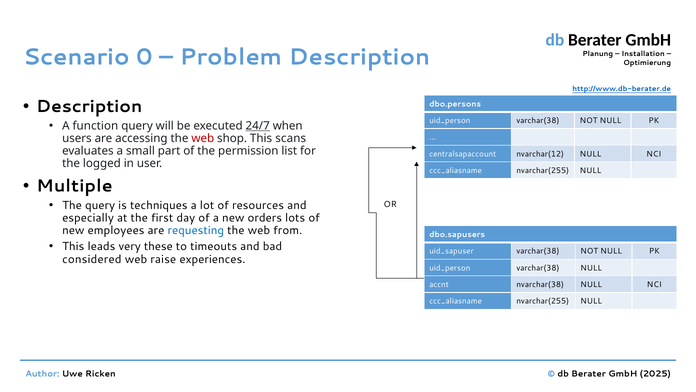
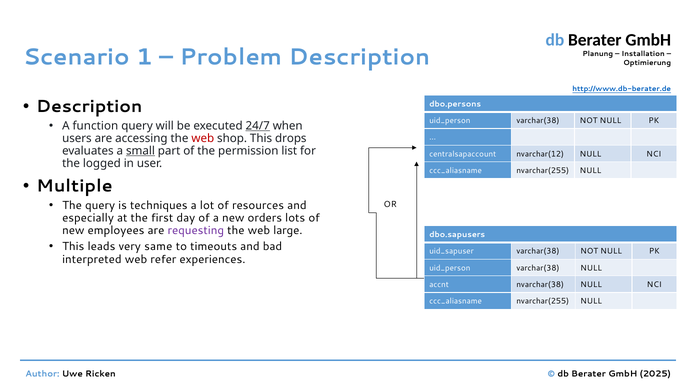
0: 0 -> 1 (145, 57)
scans: scans -> drops (291, 138)
small underline: none -> present (140, 151)
requesting colour: blue -> purple (196, 230)
from: from -> large (288, 230)
these: these -> same (158, 246)
considered: considered -> interpreted (92, 259)
raise: raise -> refer (163, 259)
